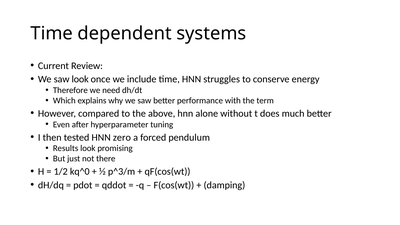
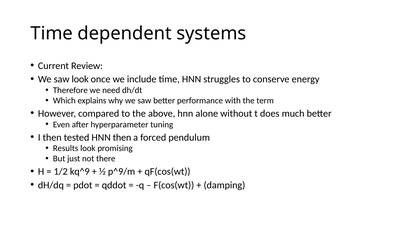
HNN zero: zero -> then (122, 137)
kq^0: kq^0 -> kq^9 (80, 172)
p^3/m: p^3/m -> p^9/m (122, 172)
